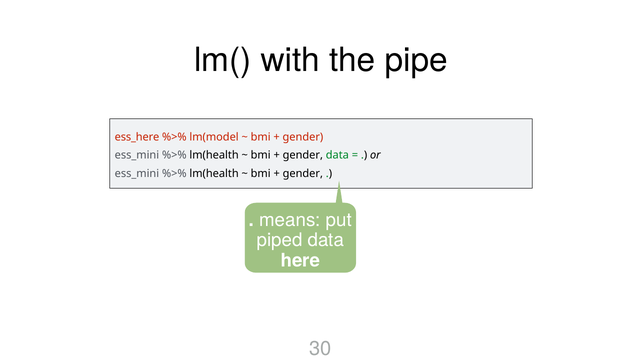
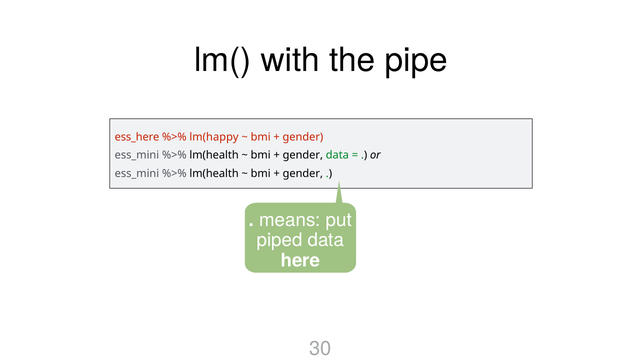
lm(model: lm(model -> lm(happy (214, 137)
